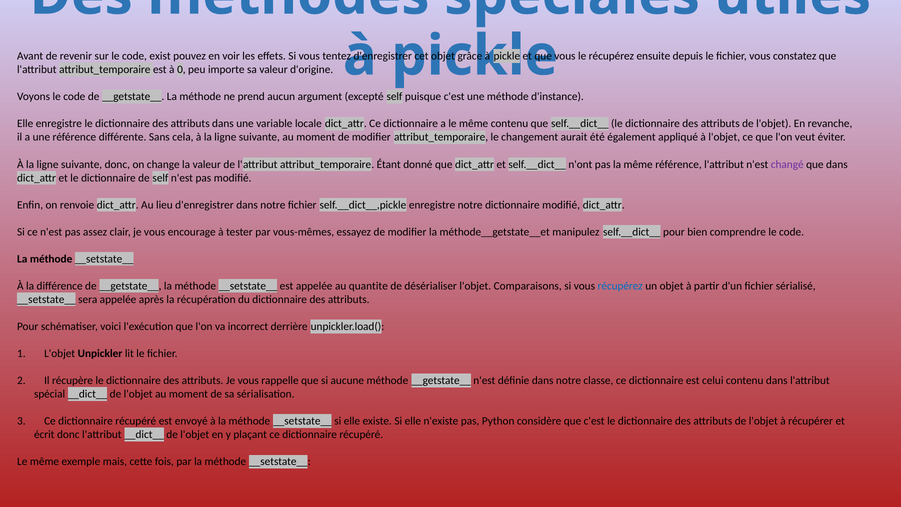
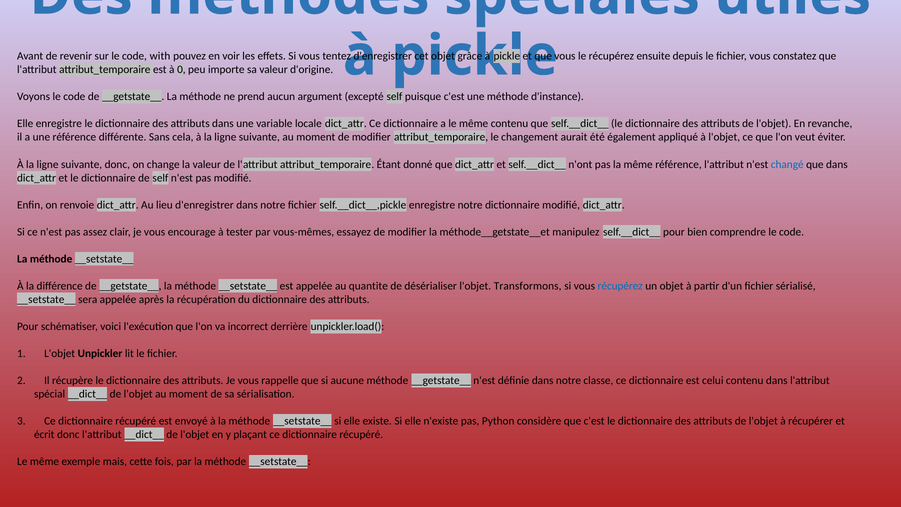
exist: exist -> with (160, 56)
changé colour: purple -> blue (787, 164)
Comparaisons: Comparaisons -> Transformons (528, 286)
